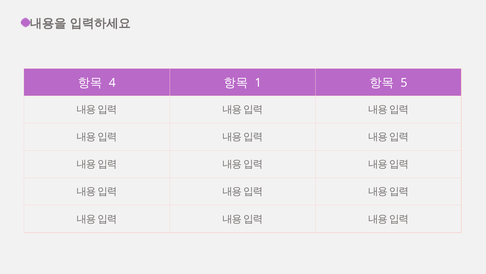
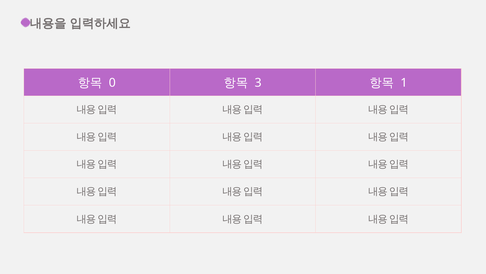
4: 4 -> 0 (112, 83)
1: 1 -> 3 (258, 83)
5: 5 -> 1 (404, 83)
